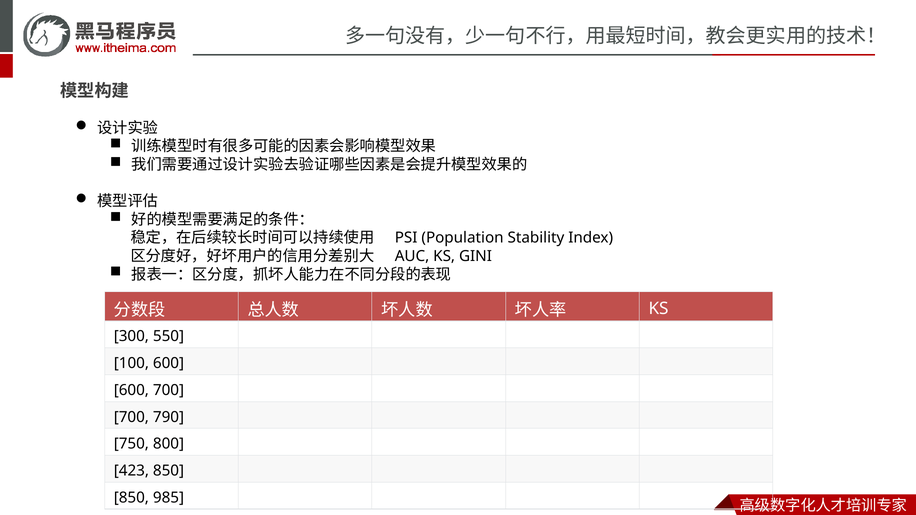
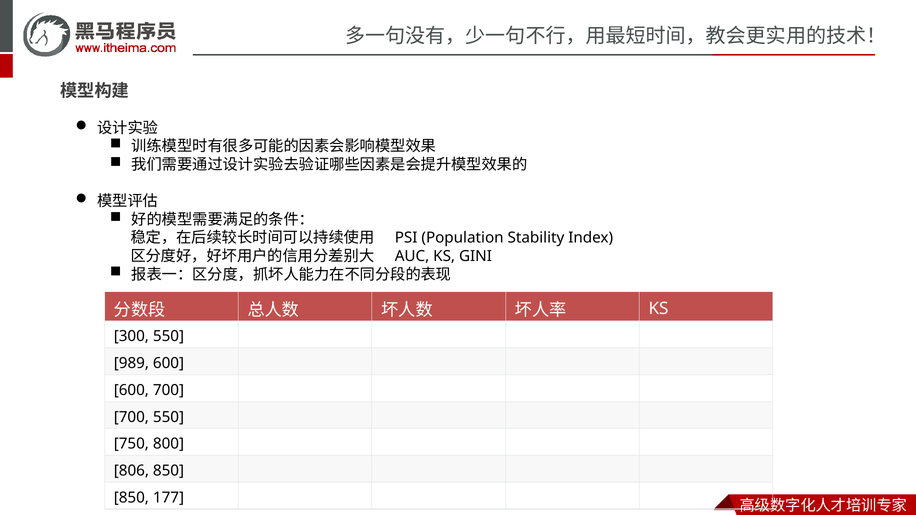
100: 100 -> 989 (131, 363)
700 790: 790 -> 550 (169, 417)
423: 423 -> 806 (131, 471)
985: 985 -> 177 (169, 498)
